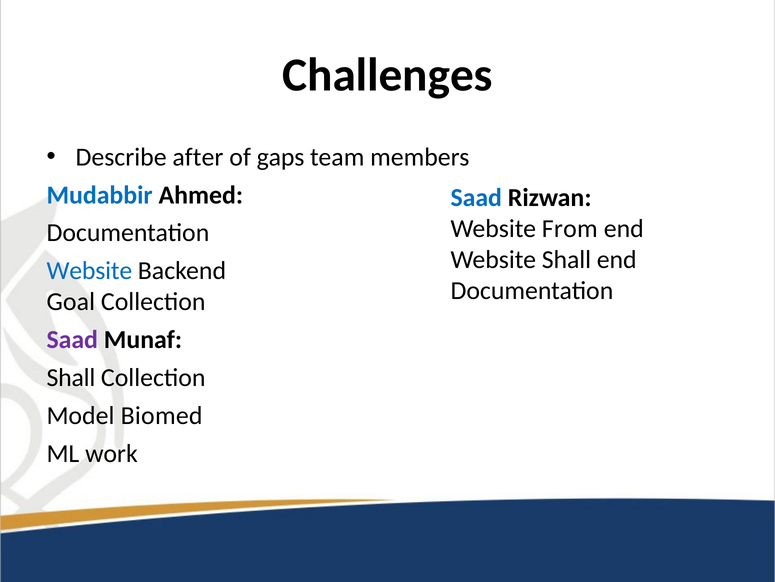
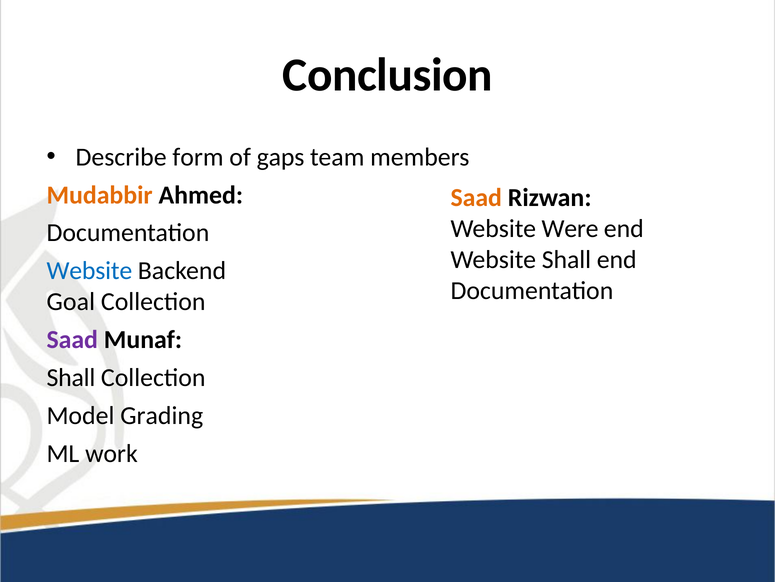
Challenges: Challenges -> Conclusion (388, 75)
after: after -> form (198, 157)
Mudabbir colour: blue -> orange (100, 195)
Saad colour: blue -> orange (476, 197)
From: From -> Were (570, 228)
Biomed: Biomed -> Grading (162, 415)
